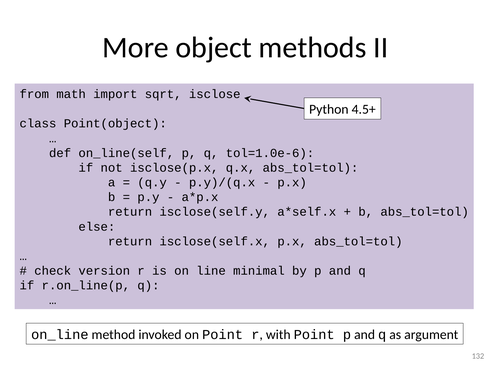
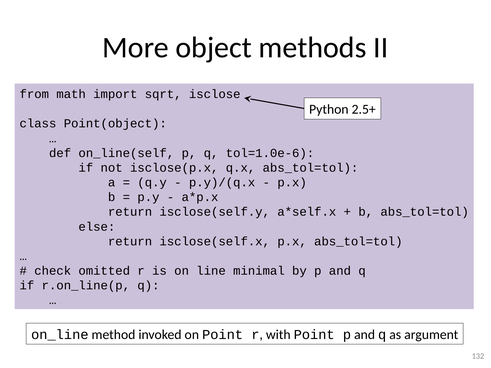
4.5+: 4.5+ -> 2.5+ (364, 110)
version: version -> omitted (104, 271)
